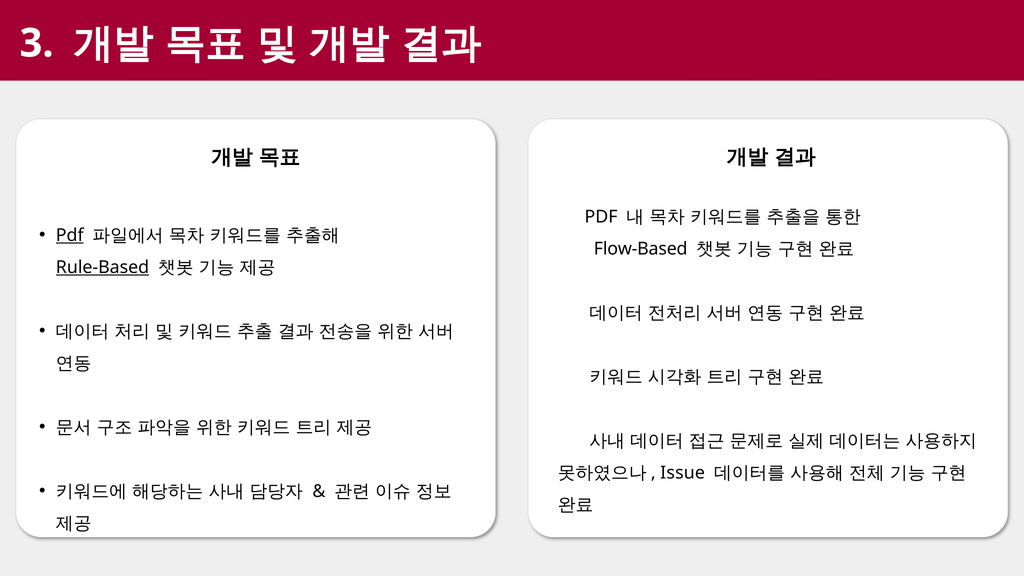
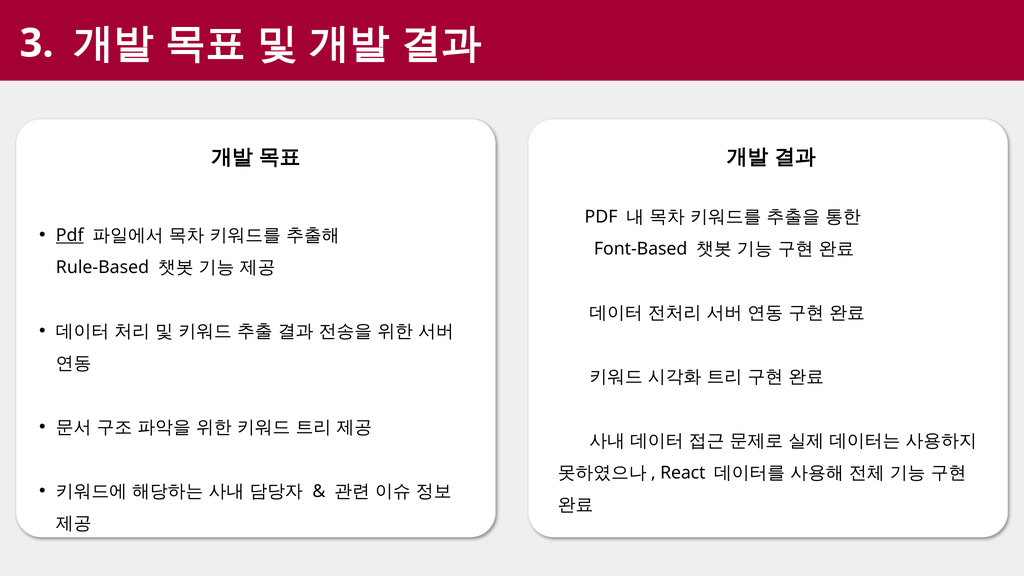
Flow-Based: Flow-Based -> Font-Based (641, 249)
Rule-Based underline: present -> none (103, 267)
Issue: Issue -> React (683, 473)
